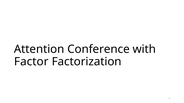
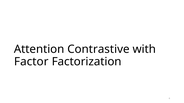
Conference: Conference -> Contrastive (98, 49)
